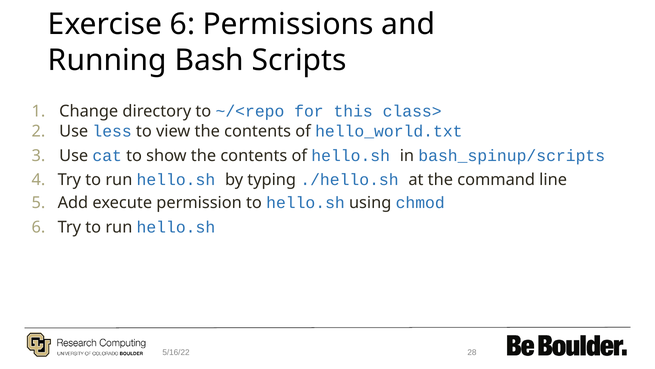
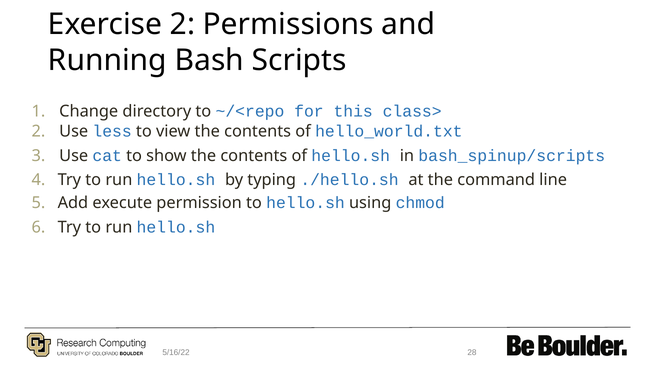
Exercise 6: 6 -> 2 (182, 24)
